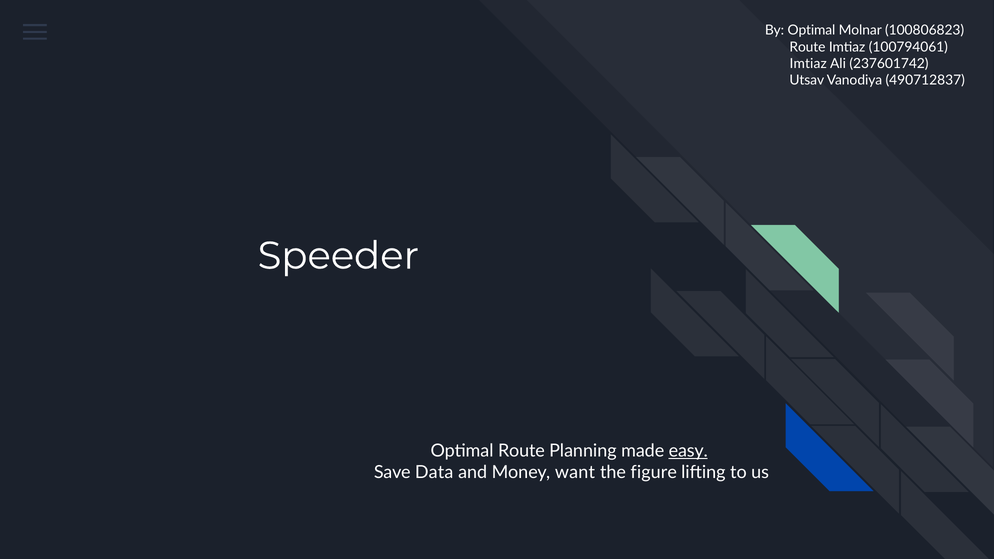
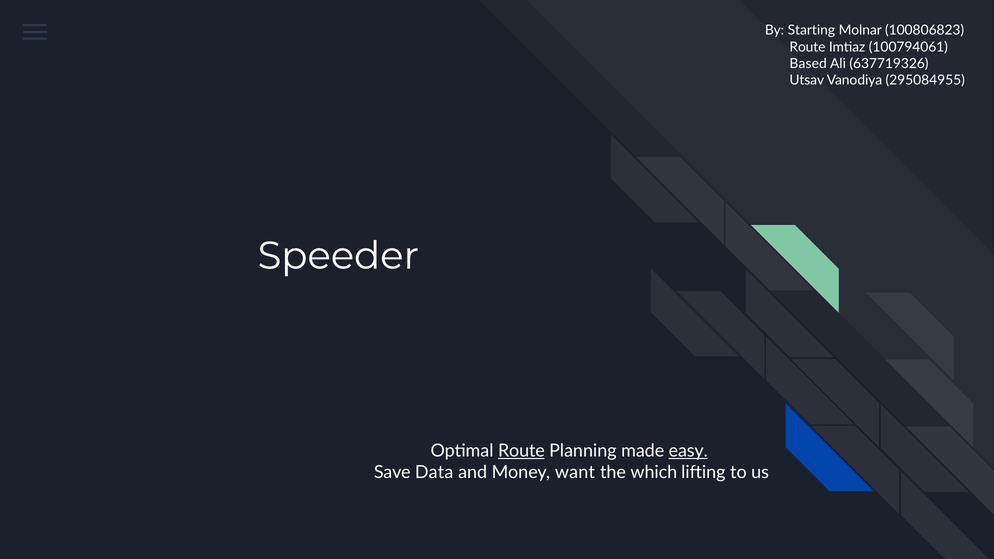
By Optimal: Optimal -> Starting (811, 30)
Imtiaz: Imtiaz -> Based (808, 64)
237601742: 237601742 -> 637719326 (889, 64)
490712837: 490712837 -> 295084955 (925, 80)
Route underline: none -> present (521, 451)
figure: figure -> which (654, 472)
